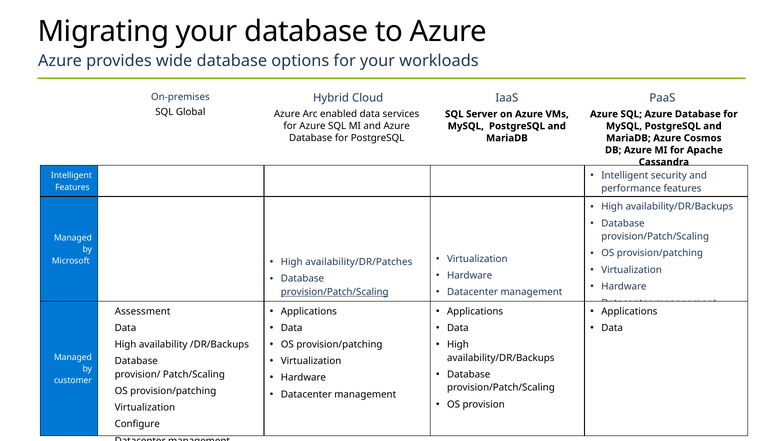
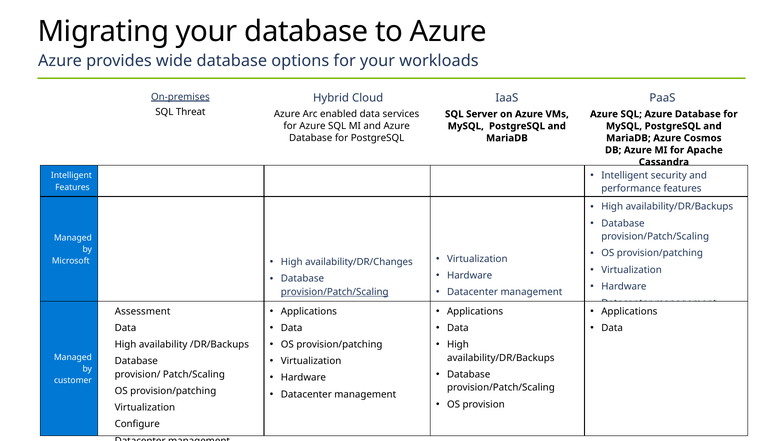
On-premises underline: none -> present (180, 97)
Global: Global -> Threat (191, 112)
availability/DR/Patches: availability/DR/Patches -> availability/DR/Changes (359, 262)
